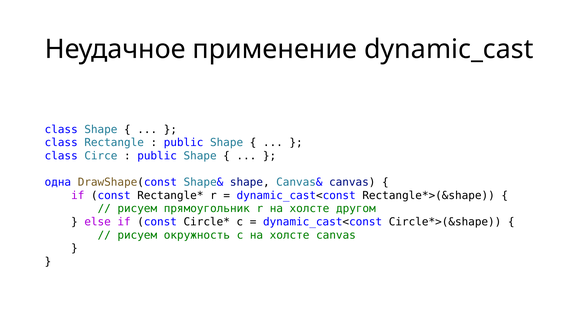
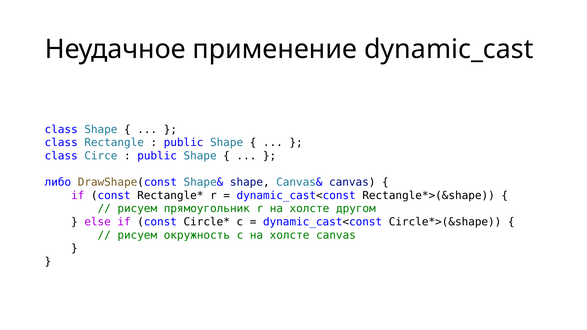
одна: одна -> либо (58, 182)
